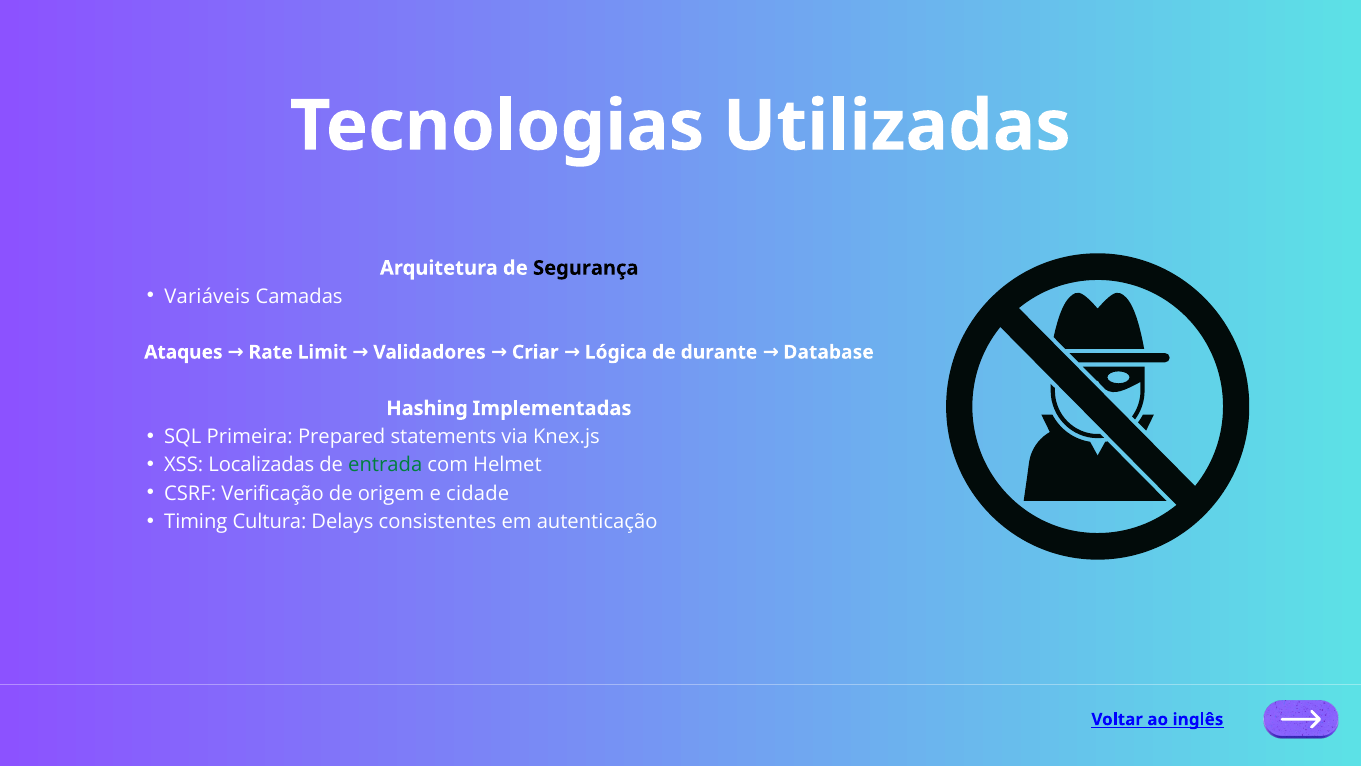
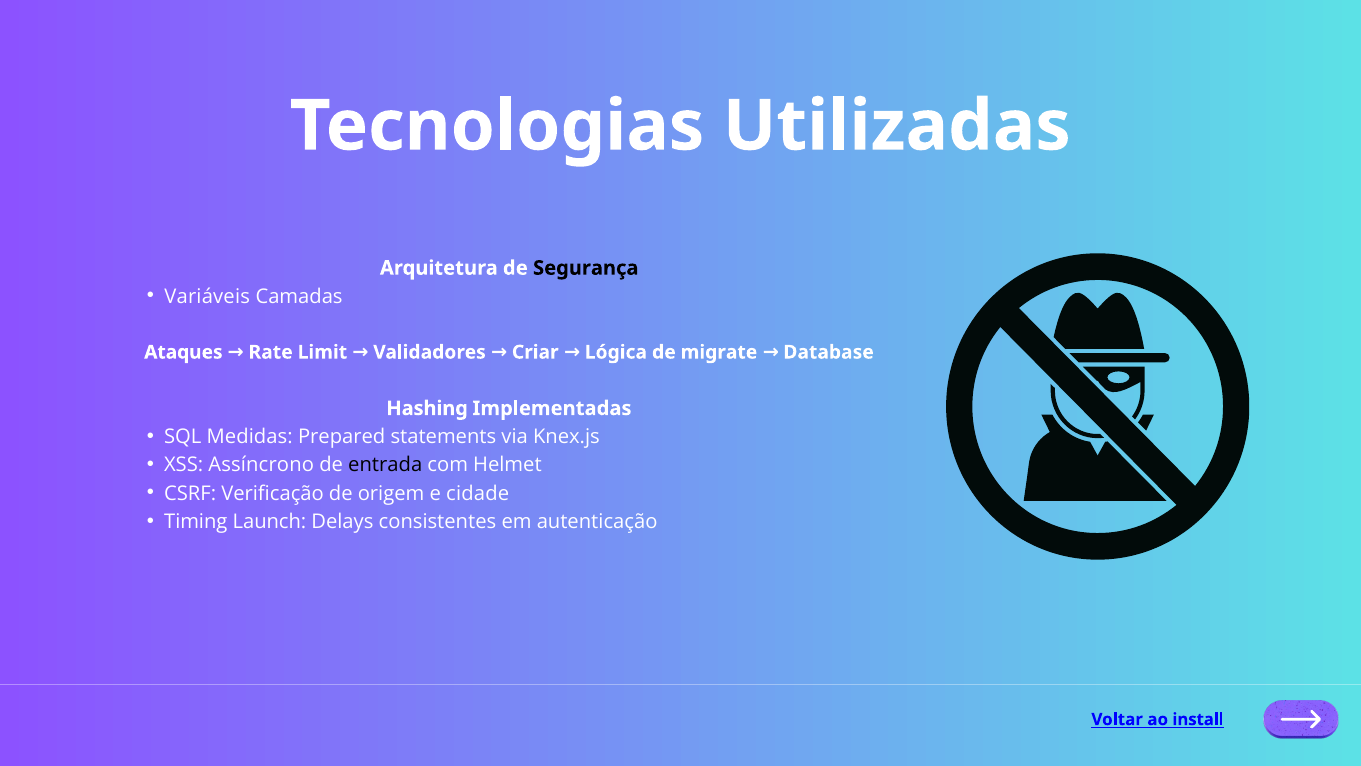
durante: durante -> migrate (719, 352)
Primeira: Primeira -> Medidas (250, 436)
Localizadas: Localizadas -> Assíncrono (261, 465)
entrada colour: green -> black (385, 465)
Cultura: Cultura -> Launch (269, 521)
inglês: inglês -> install (1198, 719)
